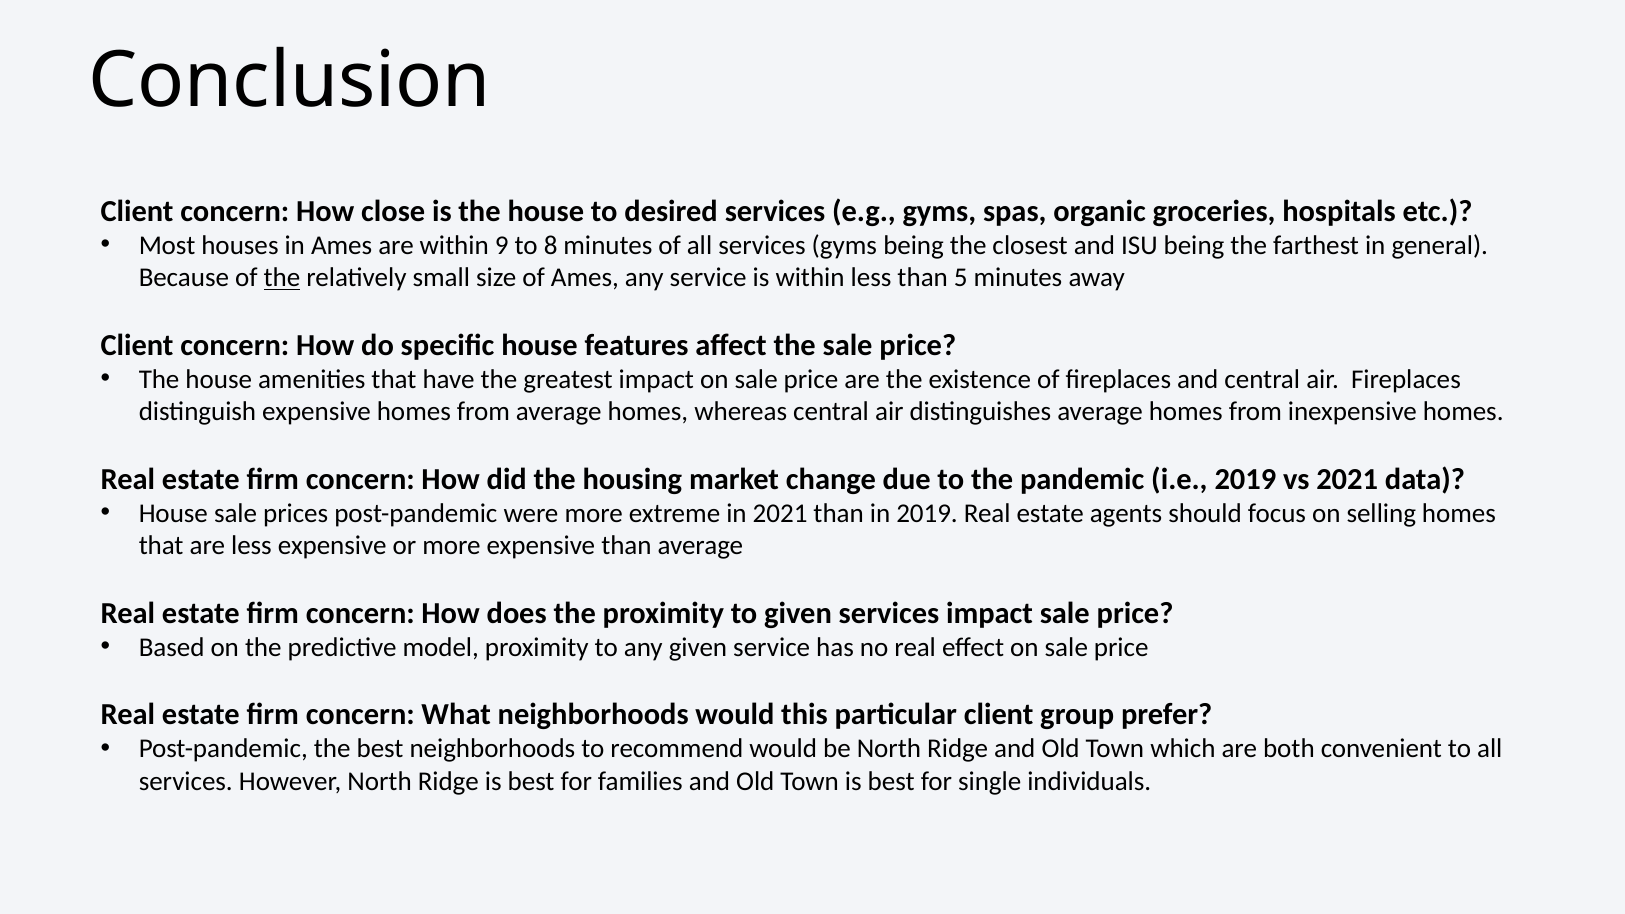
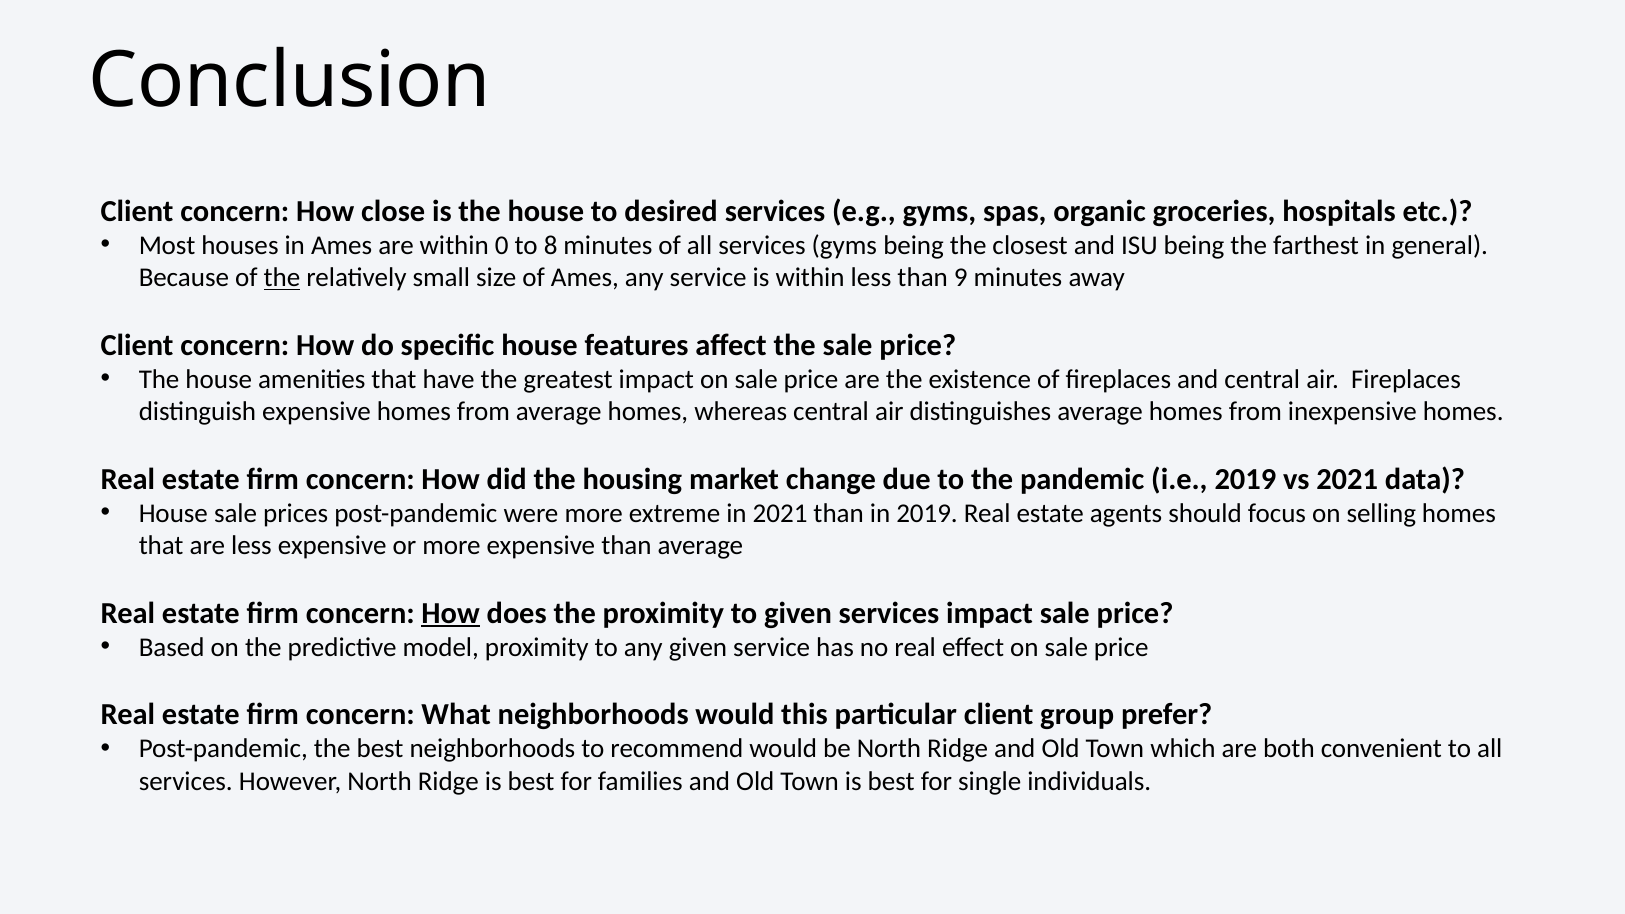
9: 9 -> 0 (502, 246)
5: 5 -> 9 (961, 278)
How underline: none -> present (451, 613)
